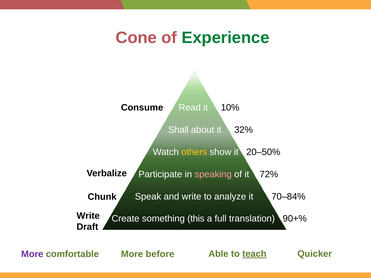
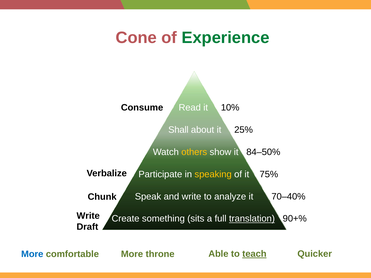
32%: 32% -> 25% (244, 130)
20–50%: 20–50% -> 84–50% (263, 152)
speaking colour: pink -> yellow (213, 174)
72%: 72% -> 75% (269, 174)
70–84%: 70–84% -> 70–40% (288, 197)
this: this -> sits (196, 219)
translation underline: none -> present (252, 219)
More colour: purple -> blue (32, 254)
before: before -> throne (160, 254)
